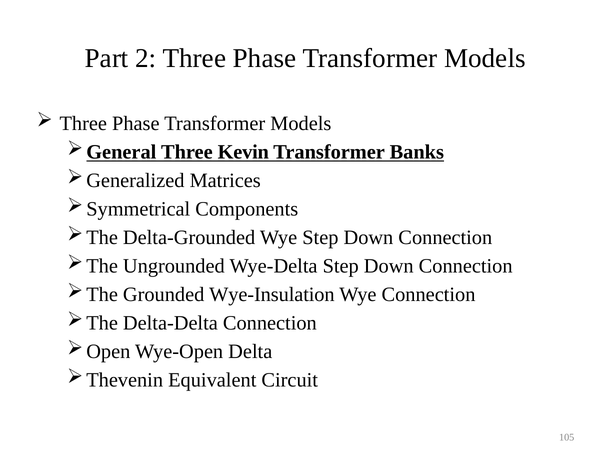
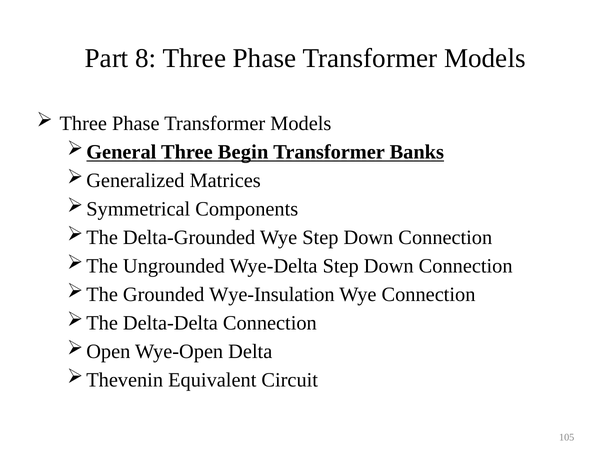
2: 2 -> 8 (146, 58)
Kevin: Kevin -> Begin (243, 152)
